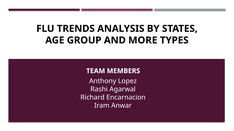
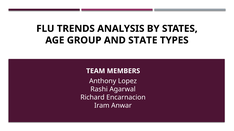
MORE: MORE -> STATE (143, 40)
